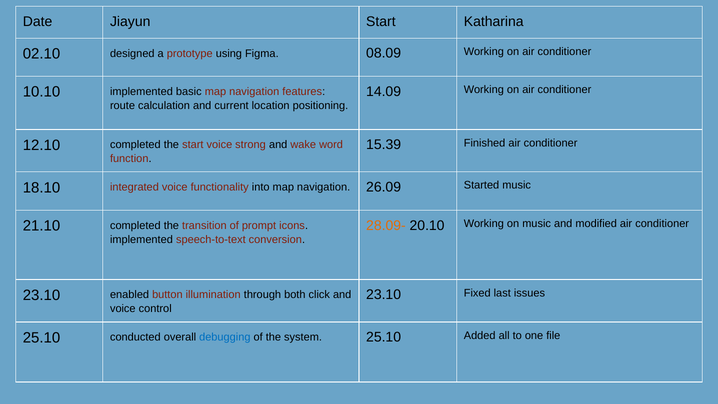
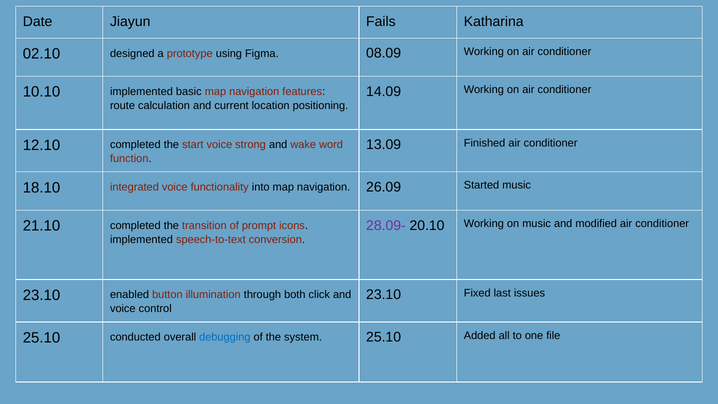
Jiayun Start: Start -> Fails (381, 22)
15.39: 15.39 -> 13.09 (384, 145)
28.09- colour: orange -> purple (386, 225)
